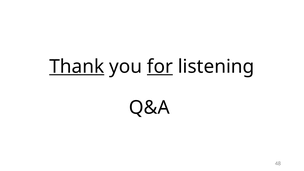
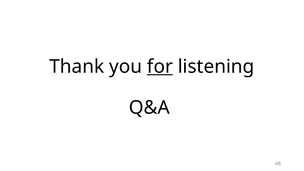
Thank underline: present -> none (77, 67)
